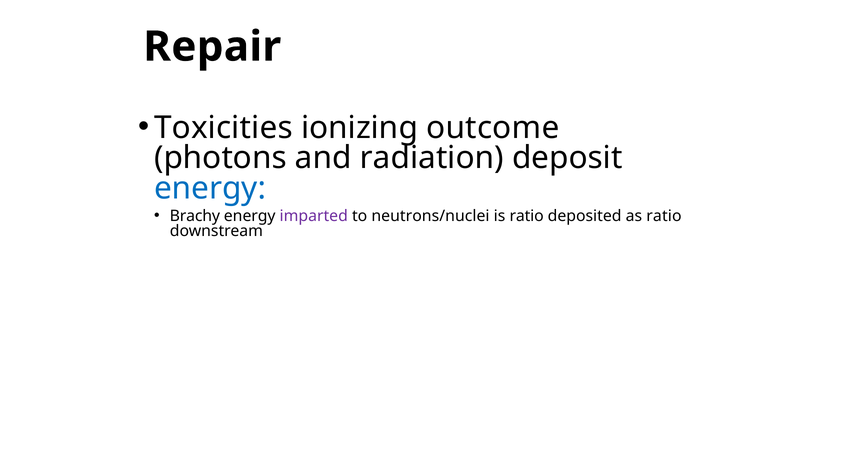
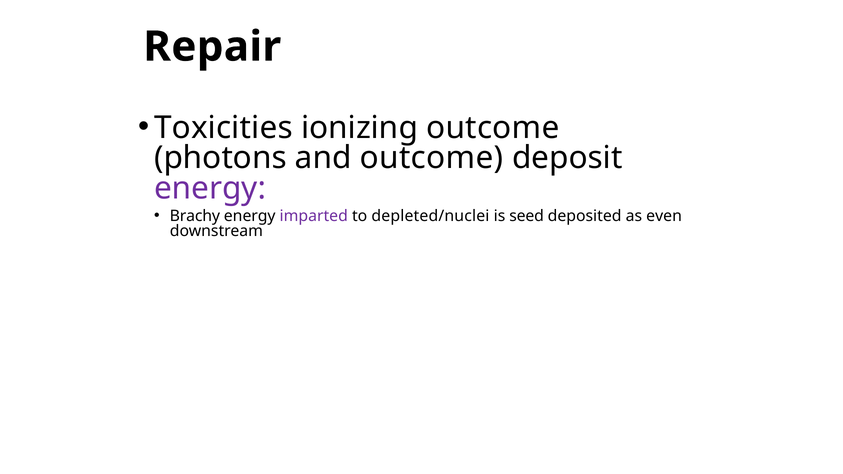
and radiation: radiation -> outcome (432, 158)
energy colour: blue -> purple (210, 188)
neutrons/nuclei: neutrons/nuclei -> depleted/nuclei (430, 216)
is ratio: ratio -> seed (527, 216)
as ratio: ratio -> even (664, 216)
